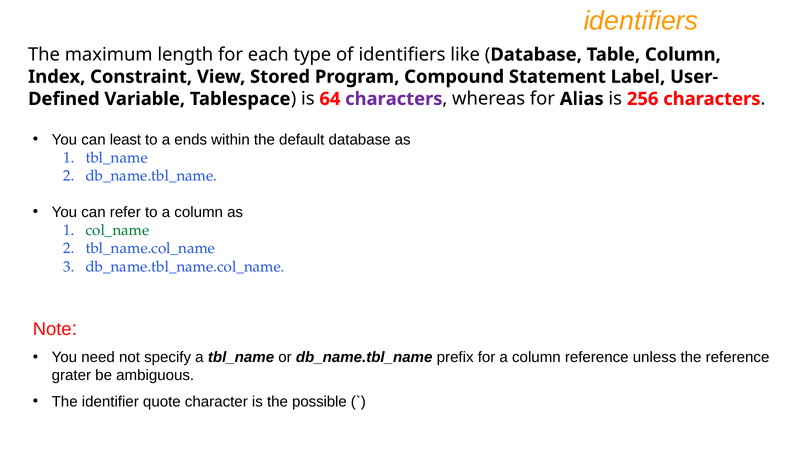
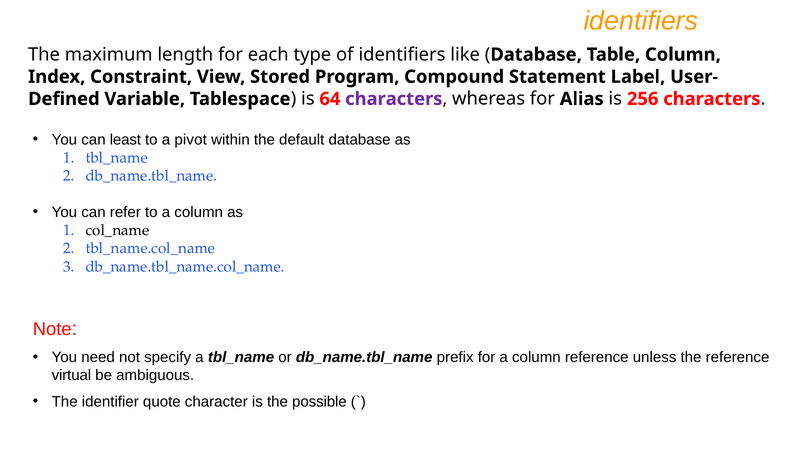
ends: ends -> pivot (191, 140)
col_name colour: green -> black (118, 230)
grater: grater -> virtual (71, 375)
